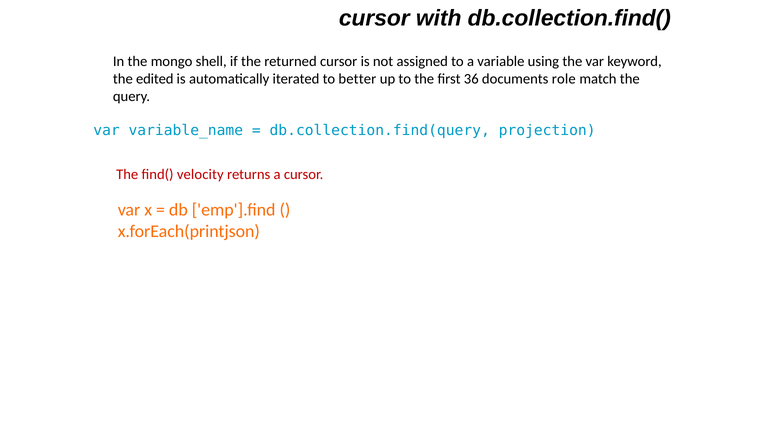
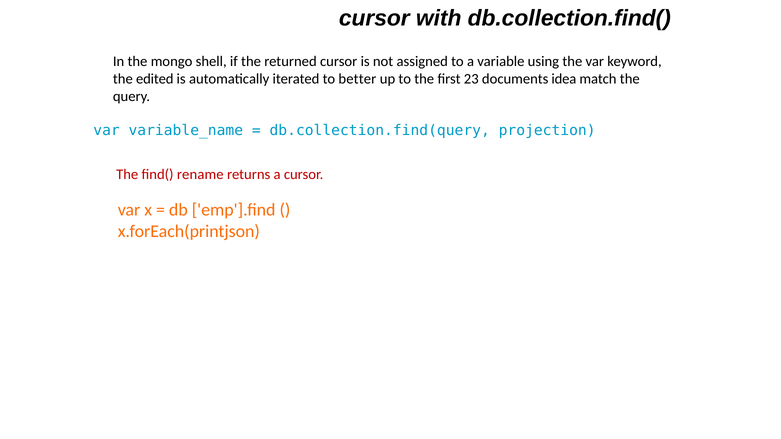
36: 36 -> 23 (471, 79)
role: role -> idea (564, 79)
velocity: velocity -> rename (200, 175)
